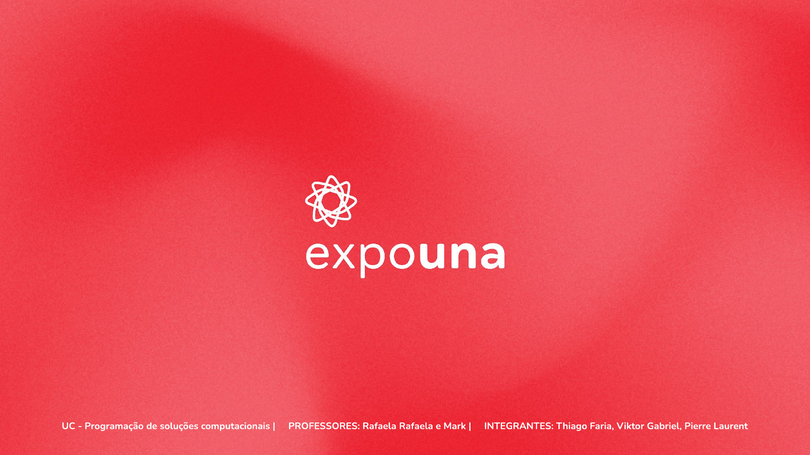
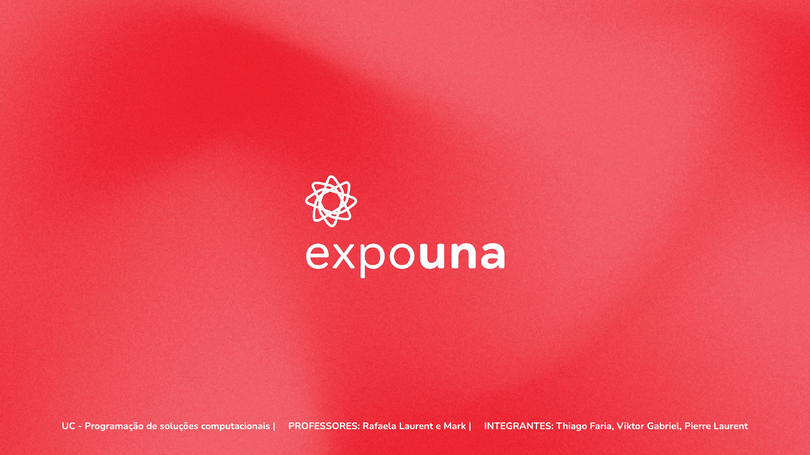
Rafaela Rafaela: Rafaela -> Laurent (416, 427)
